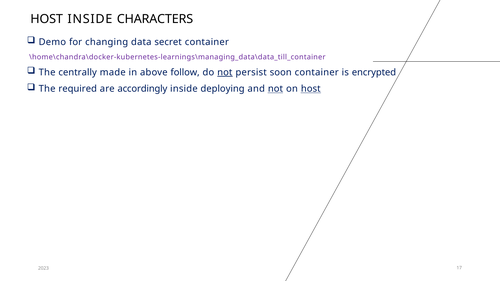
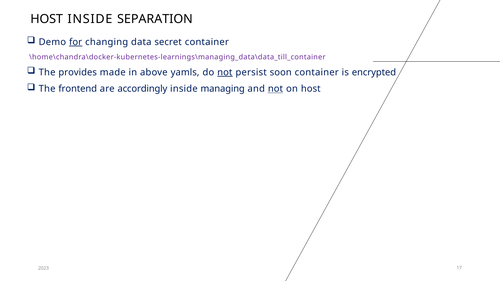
CHARACTERS: CHARACTERS -> SEPARATION (155, 19)
for underline: none -> present (76, 42)
centrally: centrally -> provides (78, 72)
follow: follow -> yamls (185, 72)
required: required -> frontend (78, 89)
deploying: deploying -> managing (223, 89)
host underline: present -> none (311, 89)
